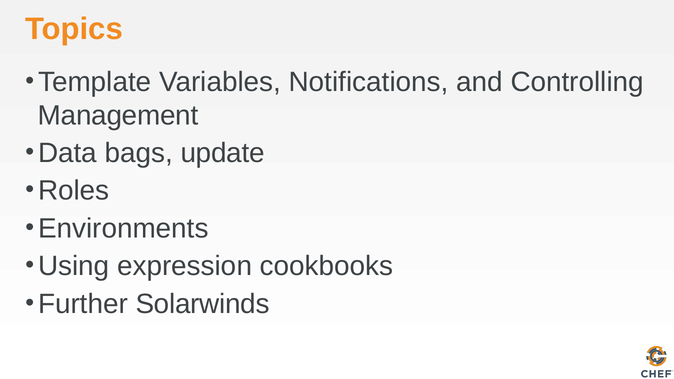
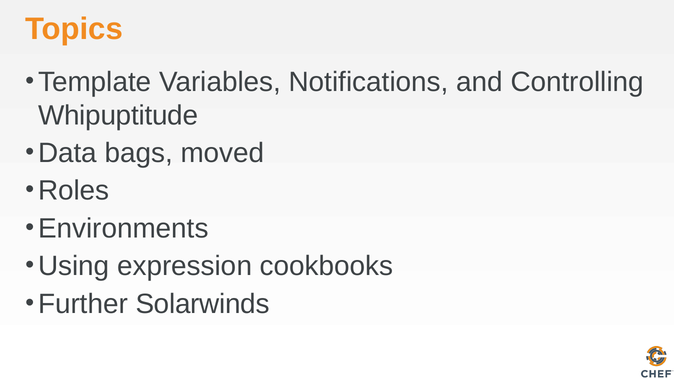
Management: Management -> Whipuptitude (118, 115)
update: update -> moved (223, 153)
